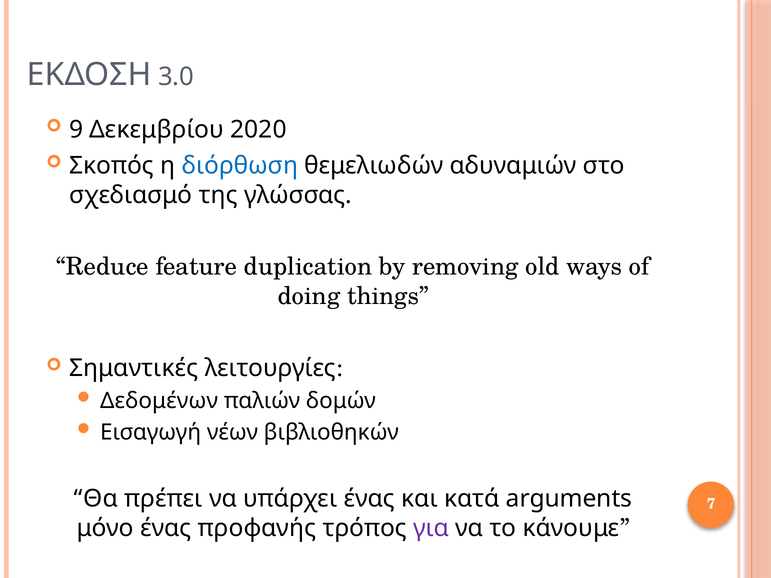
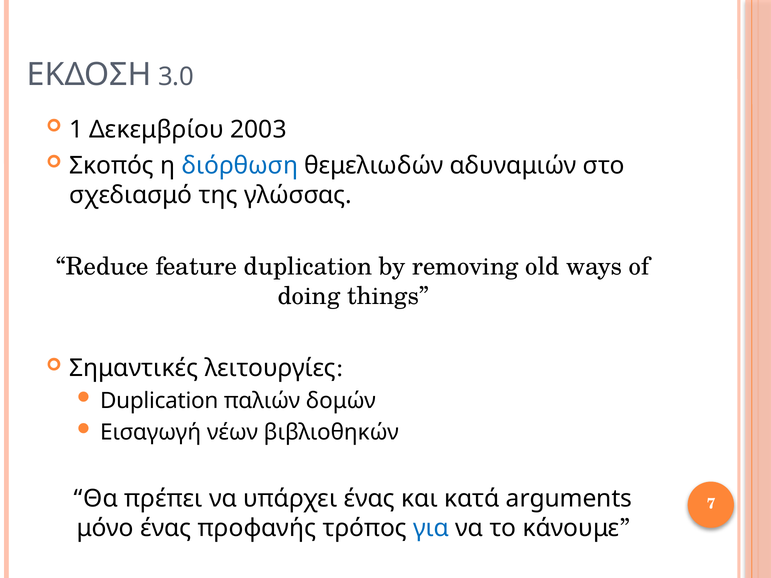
9: 9 -> 1 (76, 130)
2020: 2020 -> 2003 (258, 130)
Δεδομένων: Δεδομένων -> Duplication (159, 401)
για colour: purple -> blue (431, 528)
